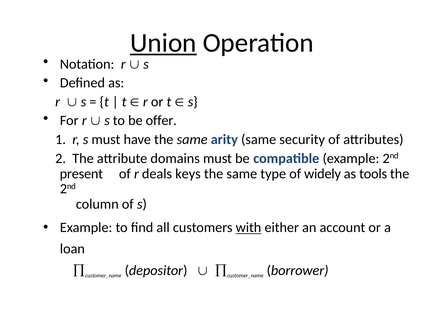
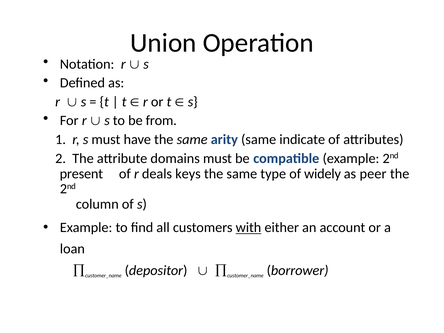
Union underline: present -> none (163, 43)
offer: offer -> from (161, 121)
security: security -> indicate (302, 139)
tools: tools -> peer (373, 174)
